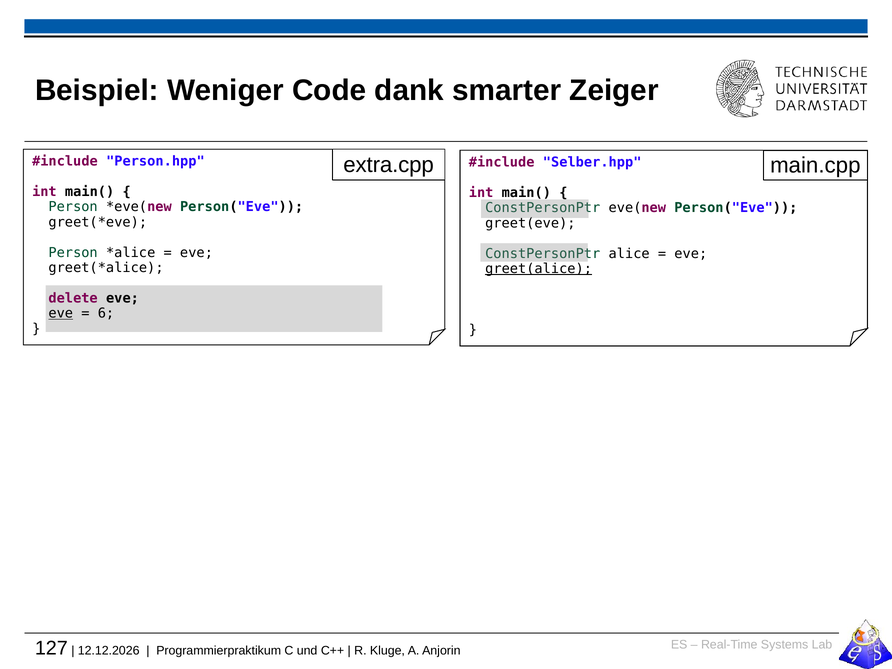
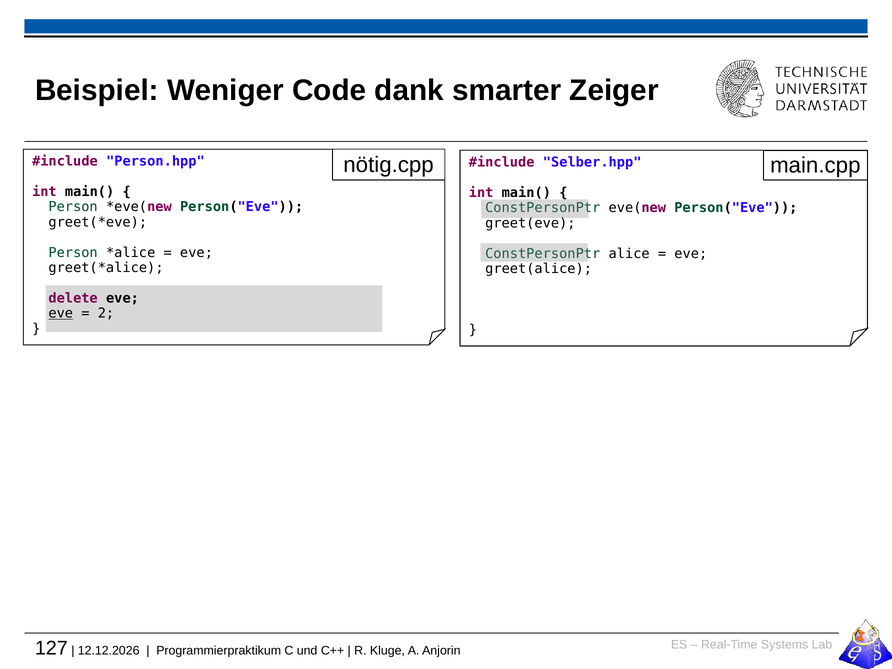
extra.cpp: extra.cpp -> nötig.cpp (389, 165)
greet(alice underline: present -> none (539, 269)
6: 6 -> 2 (106, 313)
